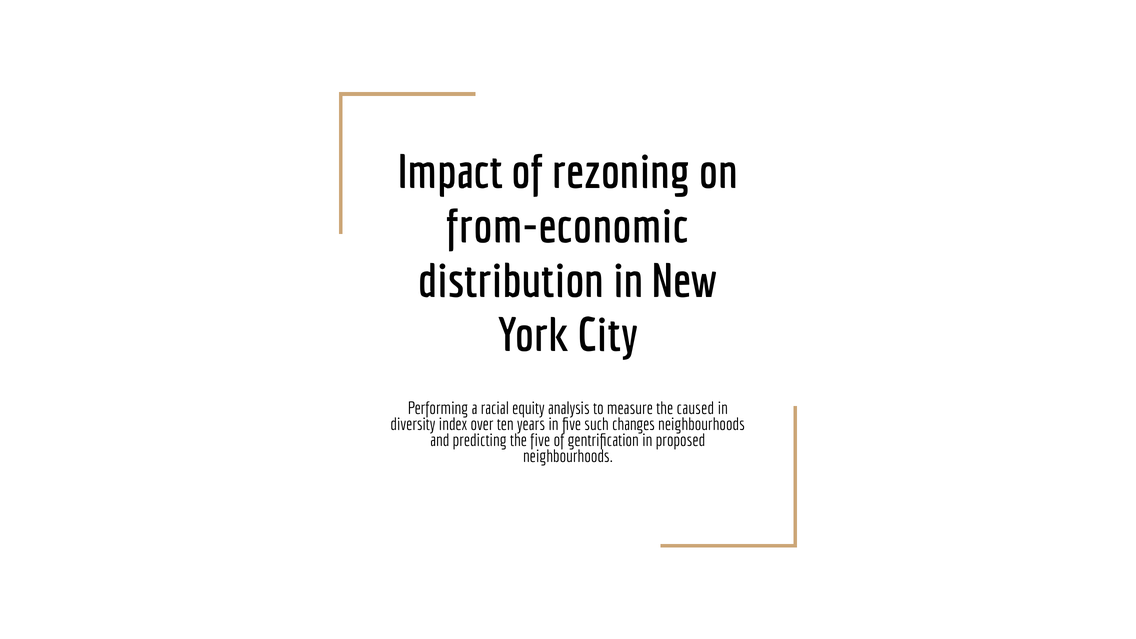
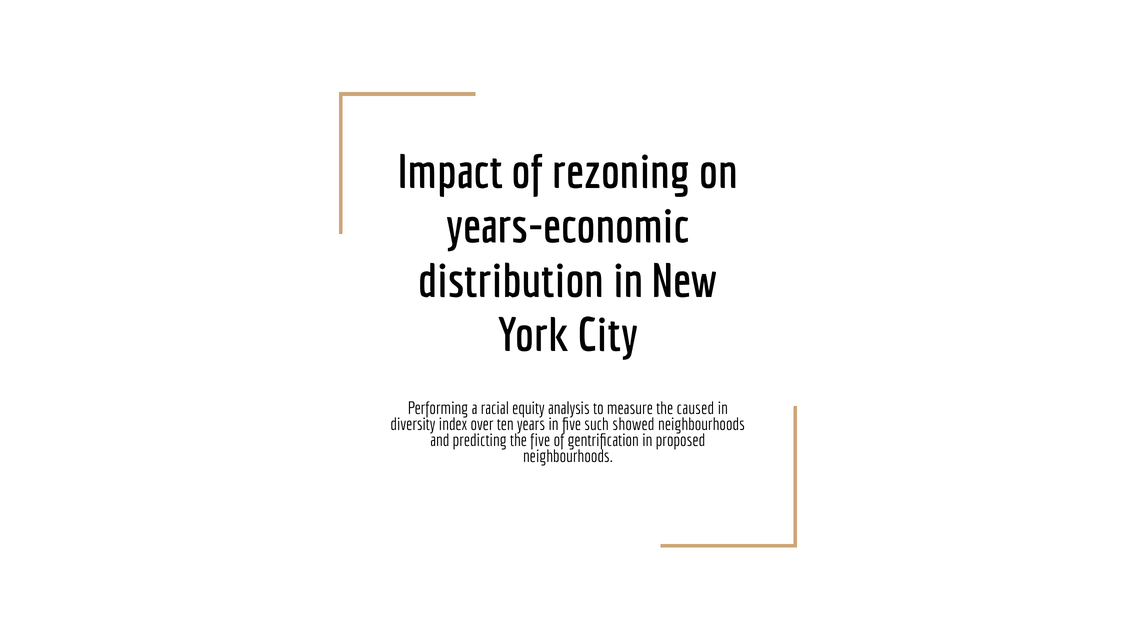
from-economic: from-economic -> years-economic (568, 227)
changes: changes -> showed (633, 425)
